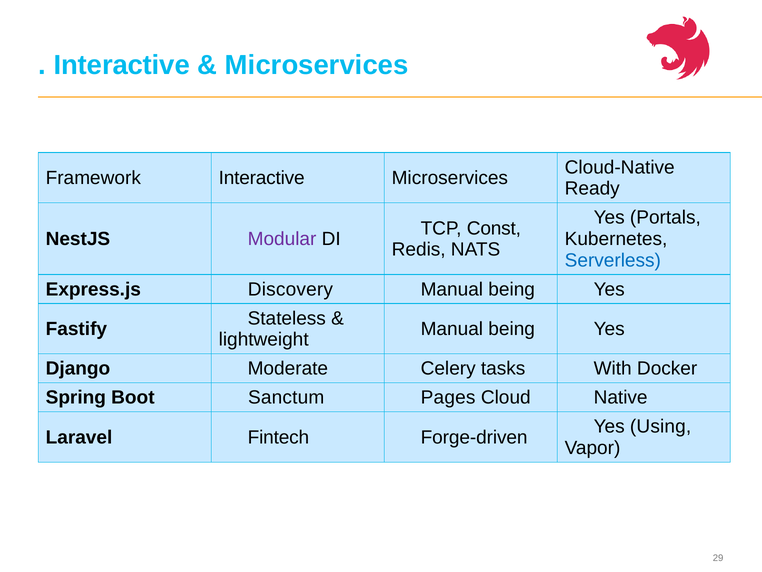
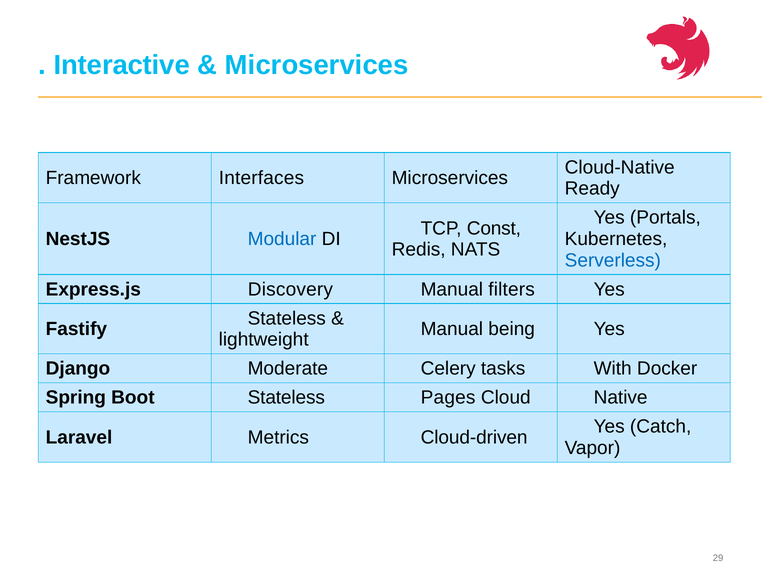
Framework Interactive: Interactive -> Interfaces (261, 178)
Modular colour: purple -> blue (282, 239)
being: being -> filters (512, 289)
Sanctum: Sanctum -> Stateless (286, 397)
Using: Using -> Catch (661, 426)
Fintech: Fintech -> Metrics (278, 437)
Forge-driven: Forge-driven -> Cloud-driven (474, 437)
